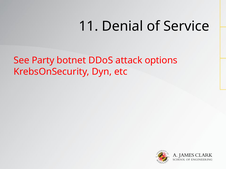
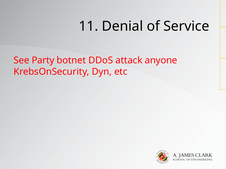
options: options -> anyone (161, 61)
